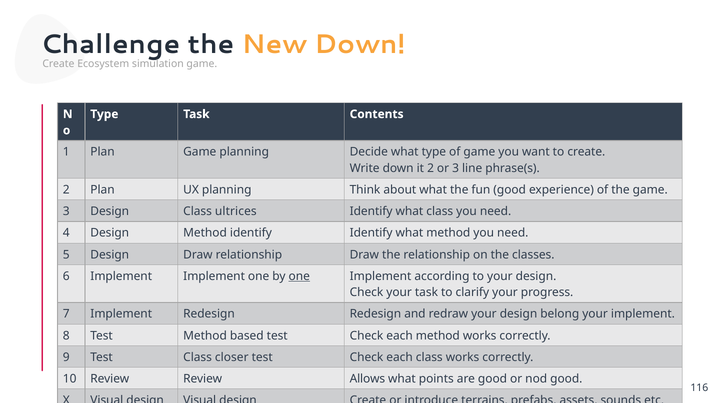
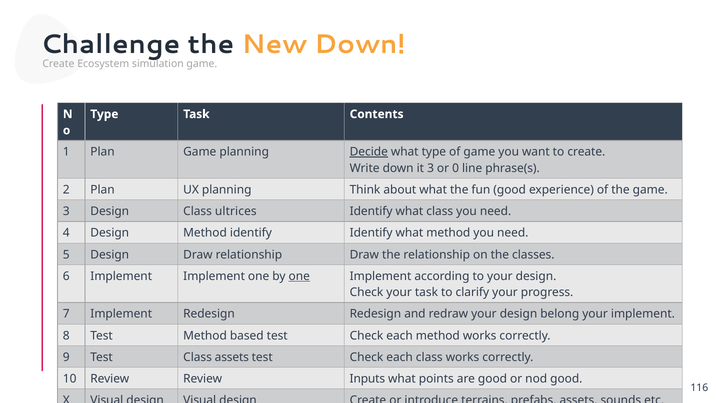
Decide underline: none -> present (369, 152)
it 2: 2 -> 3 (431, 168)
or 3: 3 -> 0 (456, 168)
Class closer: closer -> assets (232, 357)
Allows: Allows -> Inputs (367, 379)
